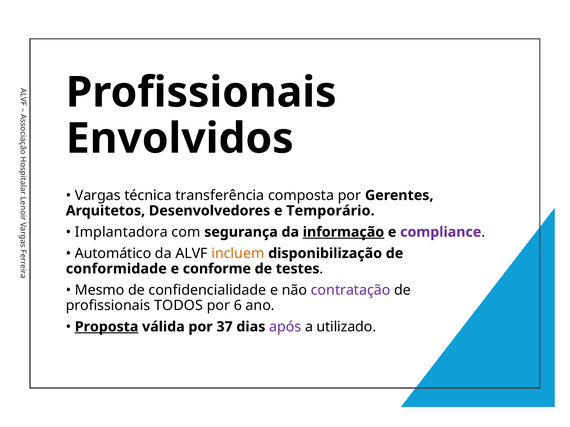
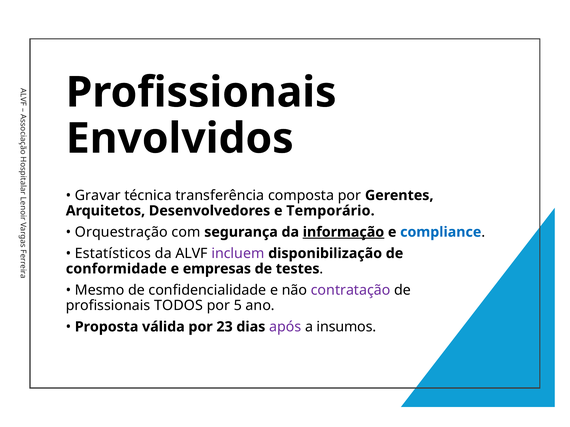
Vargas: Vargas -> Gravar (98, 196)
Implantadora: Implantadora -> Orquestração (121, 232)
compliance colour: purple -> blue (441, 232)
Automático: Automático -> Estatísticos (113, 254)
incluem colour: orange -> purple (238, 254)
conforme: conforme -> empresas (217, 269)
6: 6 -> 5 (238, 306)
Proposta underline: present -> none (107, 327)
37: 37 -> 23 (225, 327)
utilizado: utilizado -> insumos (346, 327)
